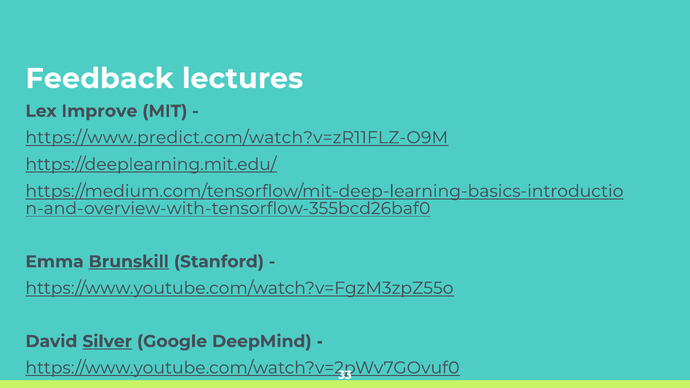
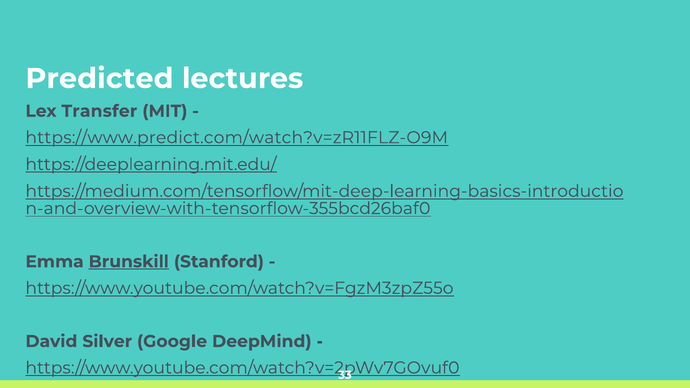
Feedback: Feedback -> Predicted (99, 79)
Improve: Improve -> Transfer (99, 111)
Silver underline: present -> none (107, 341)
